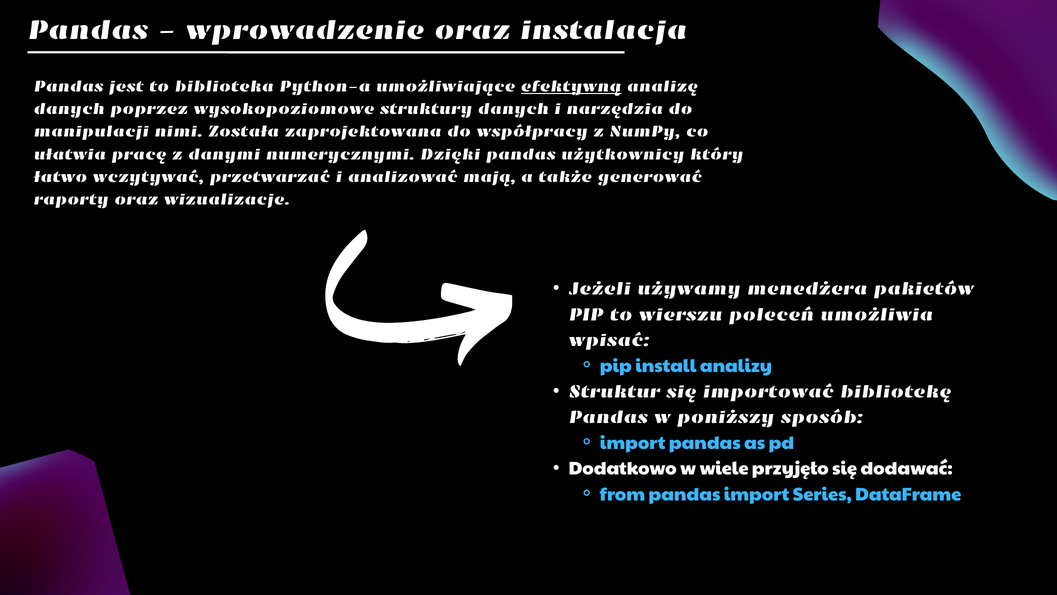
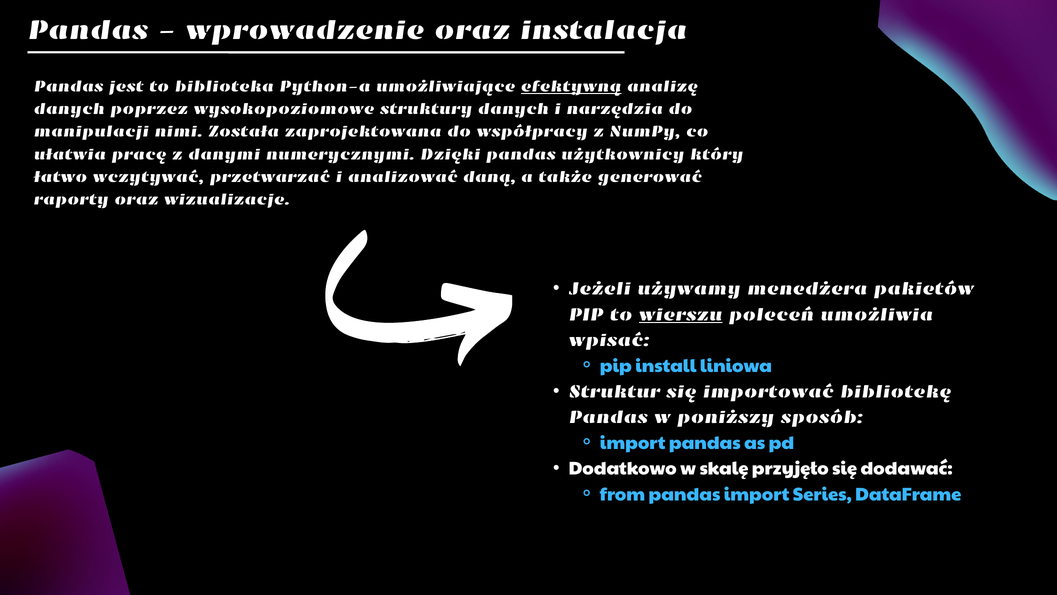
mają: mają -> daną (490, 177)
wierszu underline: none -> present (681, 314)
analizy: analizy -> liniowa (736, 366)
wiele: wiele -> skalę (724, 468)
